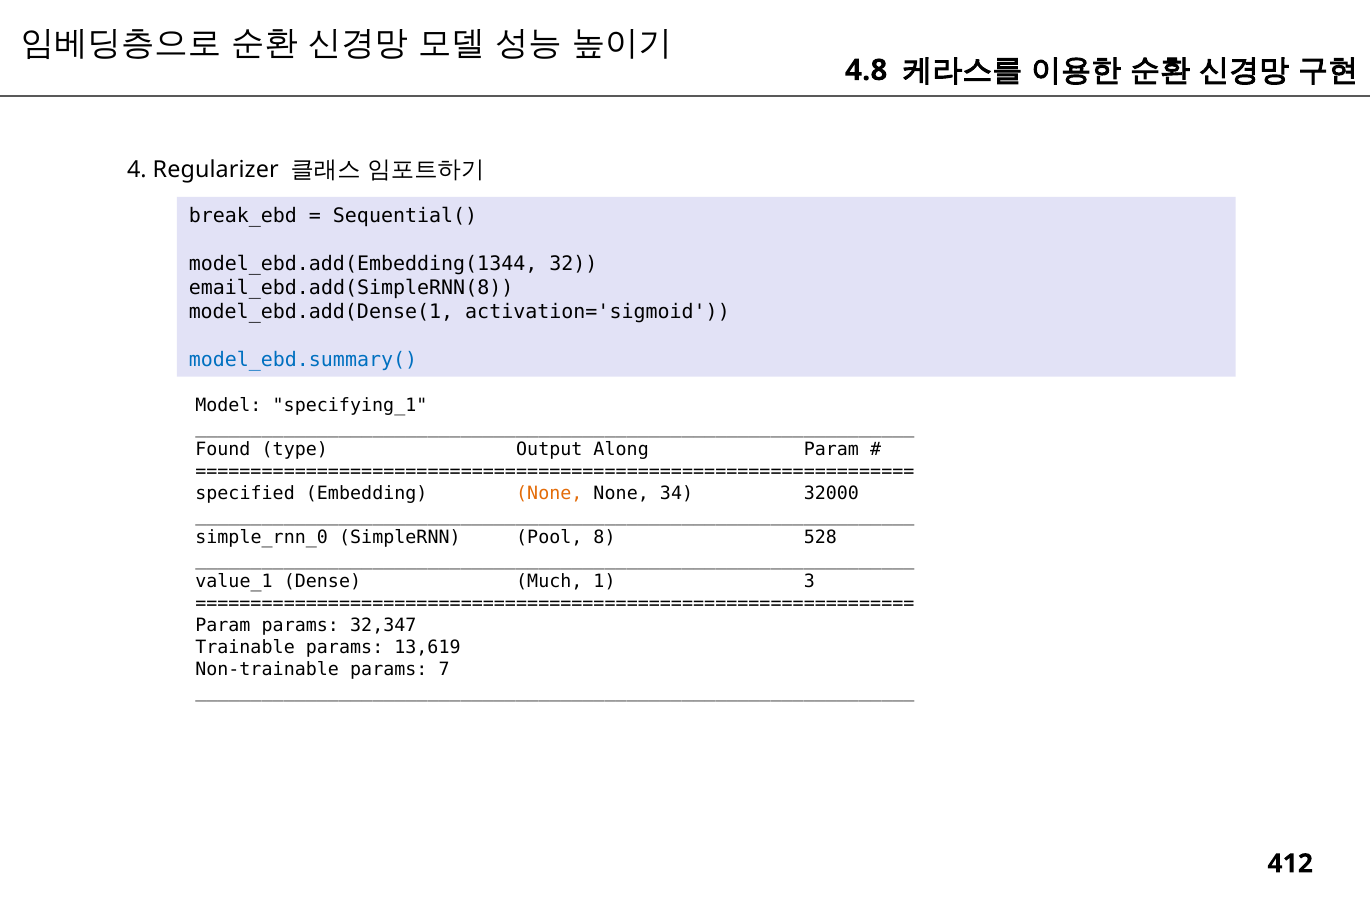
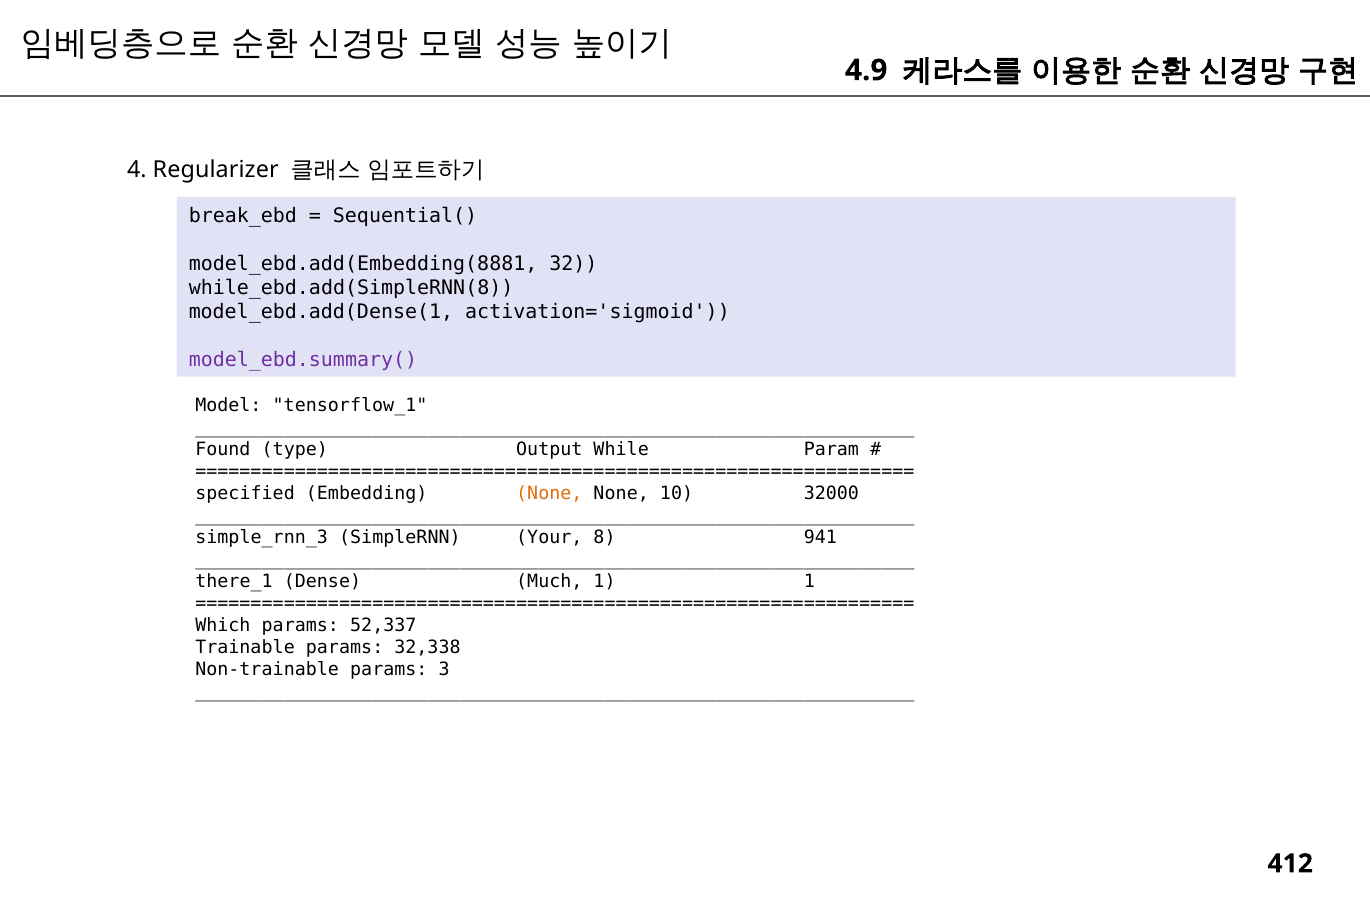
4.8: 4.8 -> 4.9 (866, 70)
model_ebd.add(Embedding(1344: model_ebd.add(Embedding(1344 -> model_ebd.add(Embedding(8881 (363, 264)
email_ebd.add(SimpleRNN(8: email_ebd.add(SimpleRNN(8 -> while_ebd.add(SimpleRNN(8 (351, 288)
model_ebd.summary( colour: blue -> purple (303, 360)
specifying_1: specifying_1 -> tensorflow_1 (350, 405)
Along: Along -> While (621, 449)
34: 34 -> 10 (677, 493)
simple_rnn_0: simple_rnn_0 -> simple_rnn_3 (262, 537)
Pool: Pool -> Your (549, 537)
528: 528 -> 941 (820, 537)
value_1: value_1 -> there_1 (234, 581)
1 3: 3 -> 1 (809, 581)
Param: Param -> Which (223, 625)
32,347: 32,347 -> 52,337 (383, 625)
13,619: 13,619 -> 32,338 (427, 647)
7: 7 -> 3 (444, 669)
